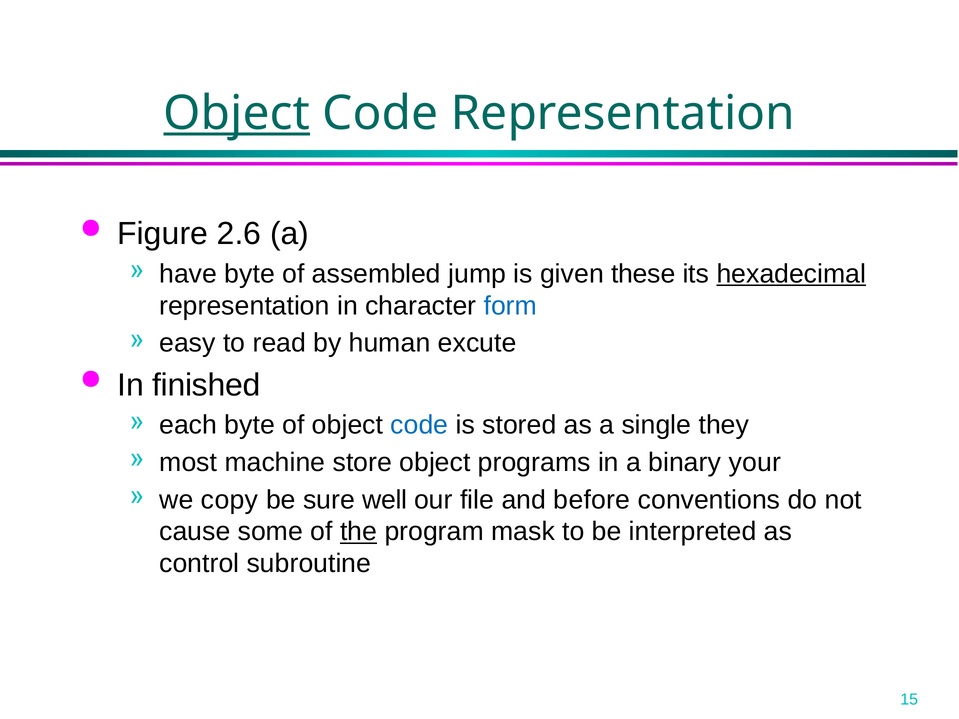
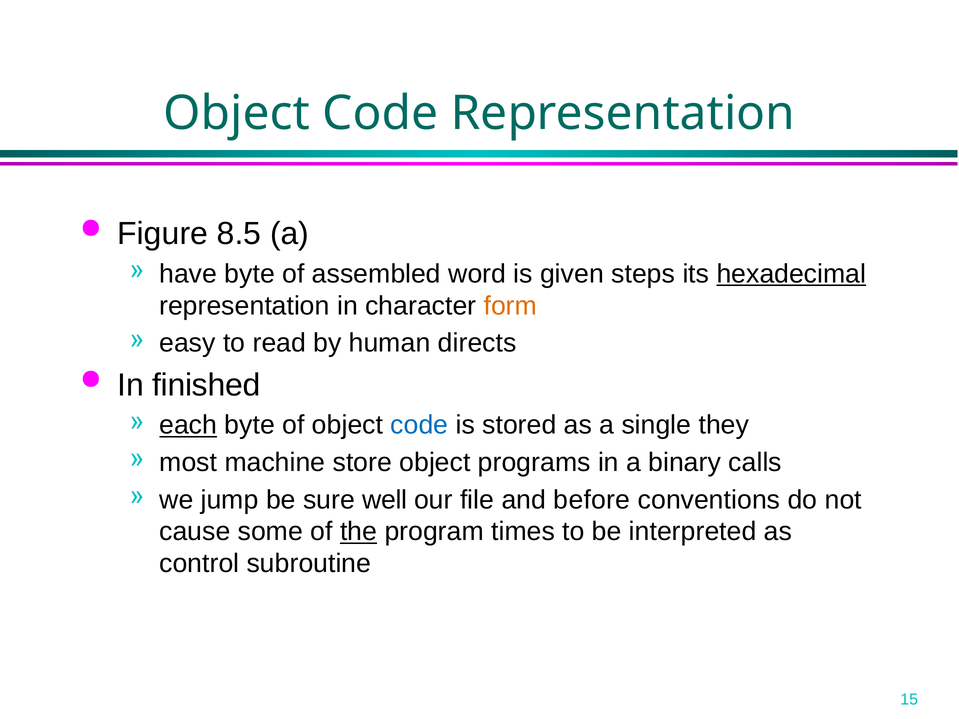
Object underline: present -> none (237, 113)
2.6: 2.6 -> 8.5 (239, 234)
jump: jump -> word (477, 274)
these: these -> steps (643, 274)
form colour: blue -> orange (510, 306)
excute: excute -> directs (477, 343)
each underline: none -> present (188, 425)
your: your -> calls (755, 463)
copy: copy -> jump (230, 500)
mask: mask -> times (523, 532)
